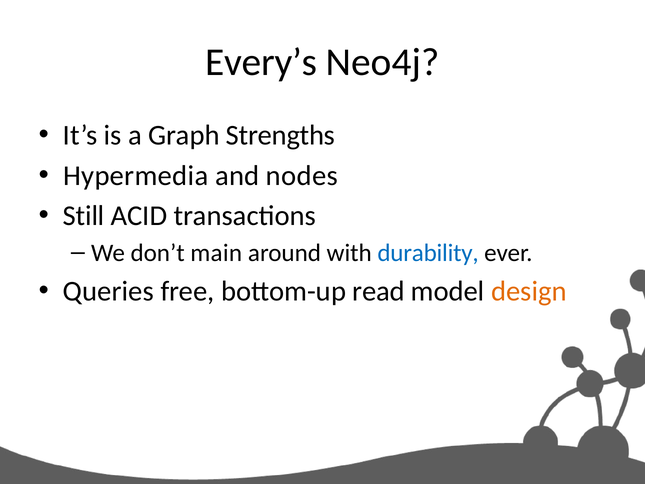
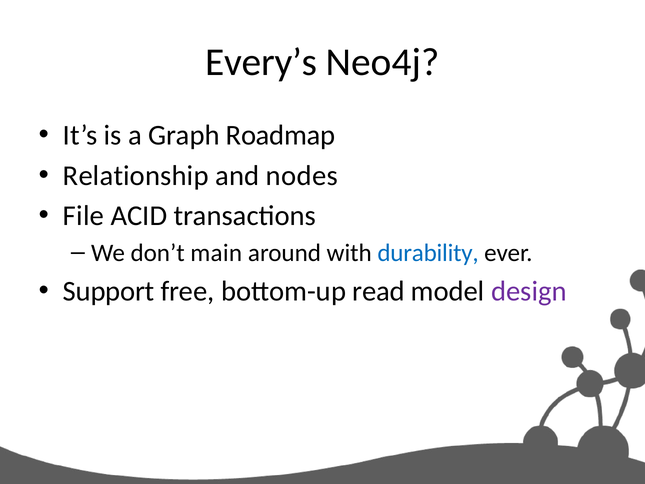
Strengths: Strengths -> Roadmap (280, 135)
Hypermedia: Hypermedia -> Relationship (136, 176)
Still: Still -> File (83, 216)
Queries: Queries -> Support (109, 291)
design colour: orange -> purple (529, 291)
